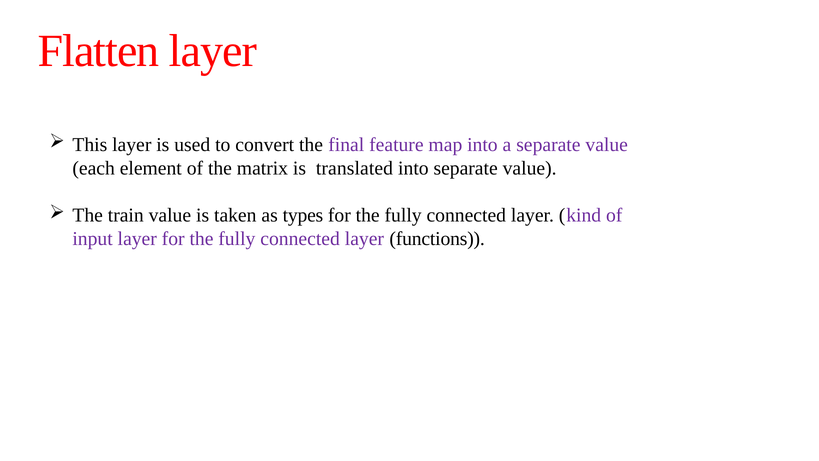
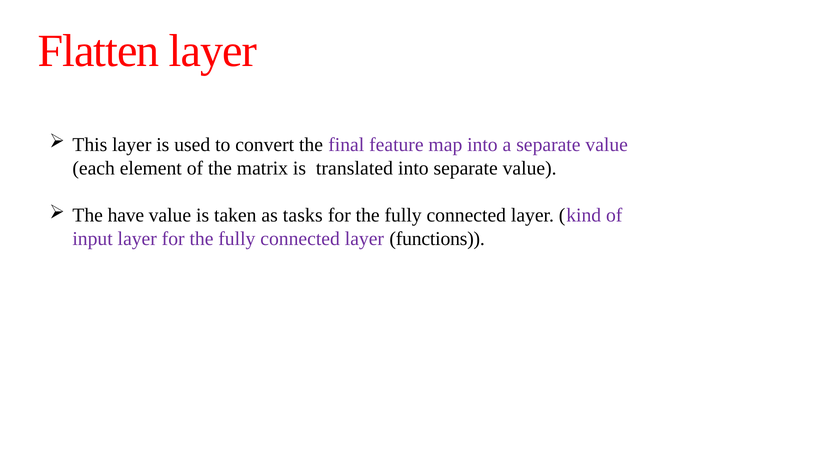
train: train -> have (126, 215)
types: types -> tasks (303, 215)
